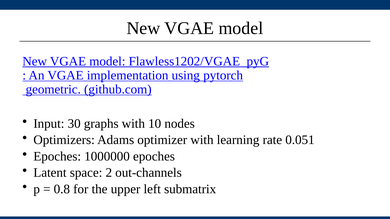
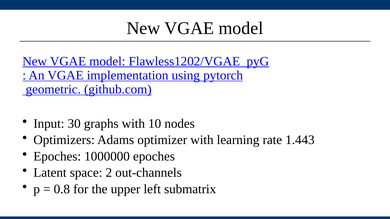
0.051: 0.051 -> 1.443 (300, 140)
